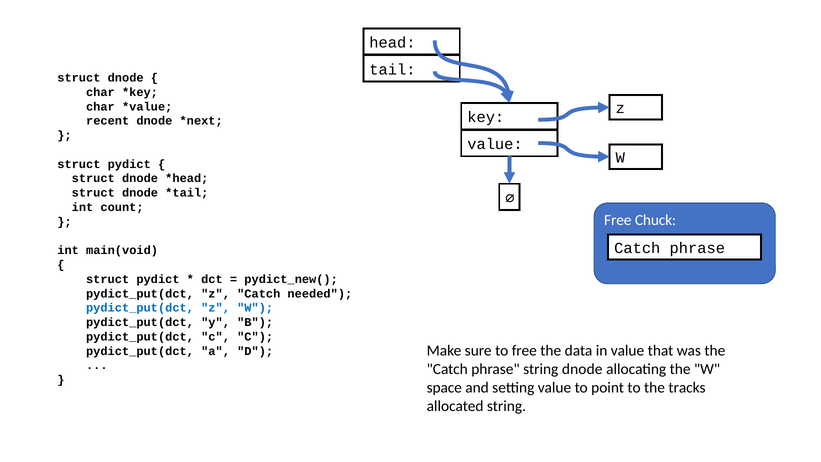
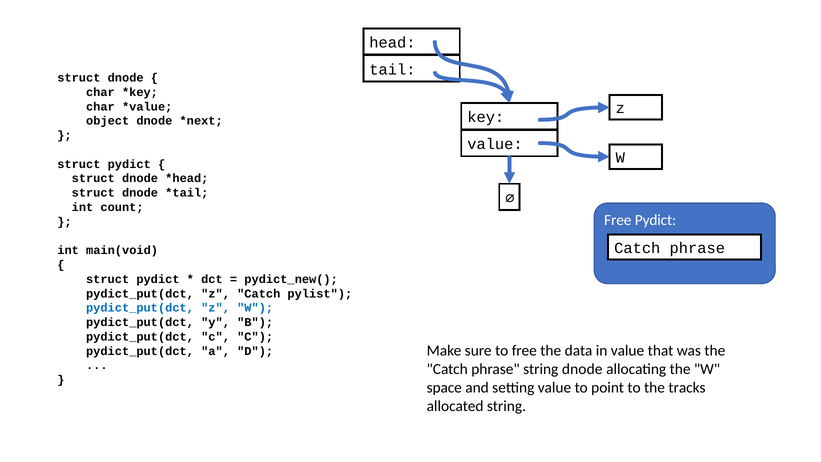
recent: recent -> object (108, 121)
Free Chuck: Chuck -> Pydict (656, 220)
needed: needed -> pylist (320, 293)
